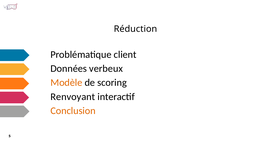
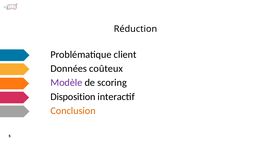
verbeux: verbeux -> coûteux (106, 69)
Modèle colour: orange -> purple (66, 83)
Renvoyant: Renvoyant -> Disposition (73, 97)
